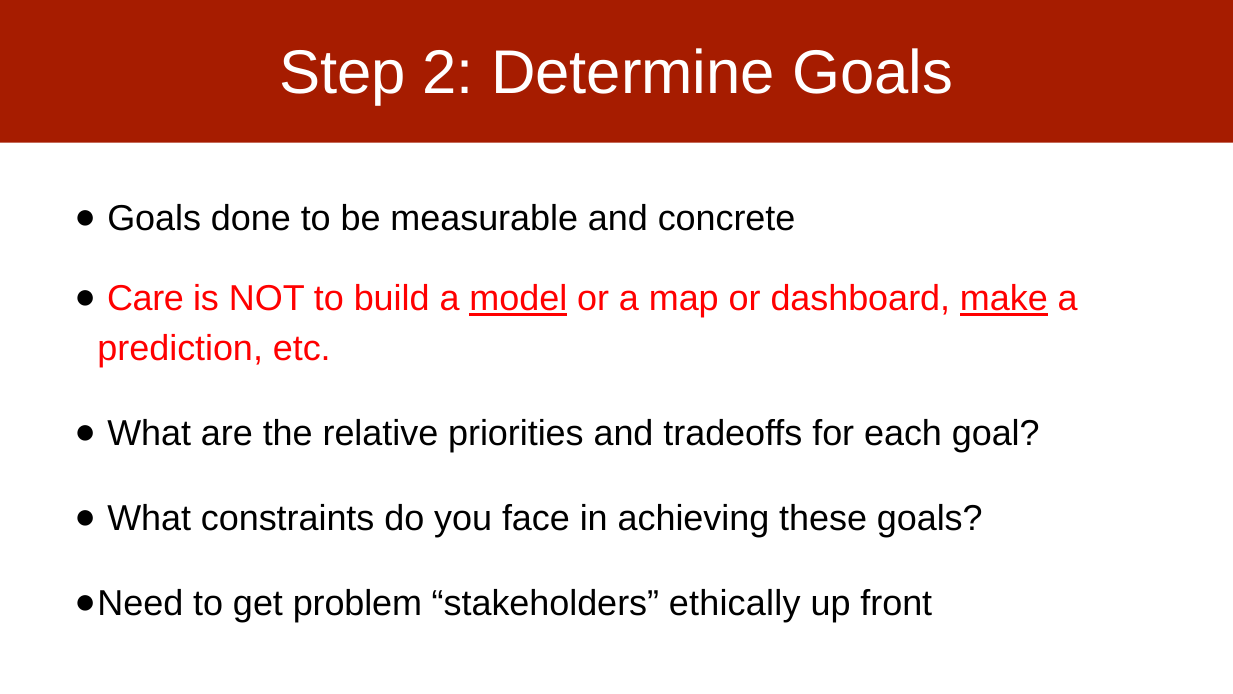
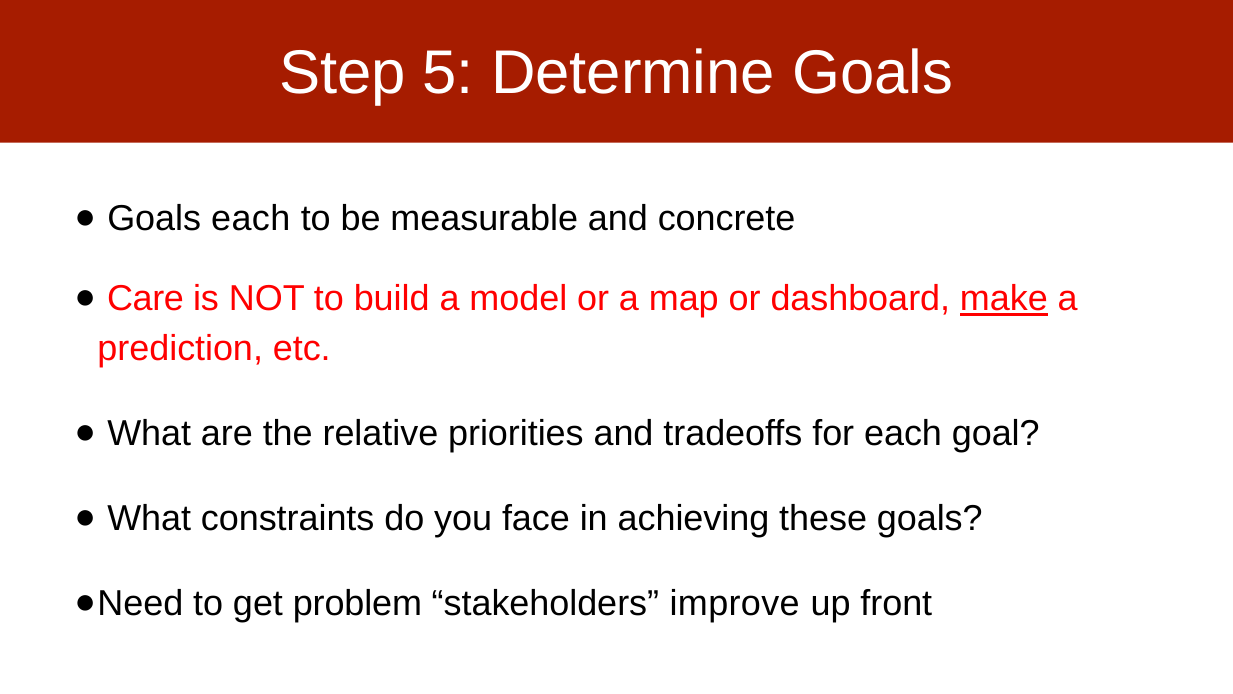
2: 2 -> 5 (448, 73)
Goals done: done -> each (251, 218)
model underline: present -> none (518, 299)
ethically: ethically -> improve (735, 604)
